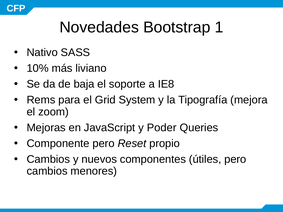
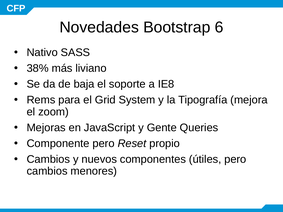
1: 1 -> 6 (219, 27)
10%: 10% -> 38% (38, 68)
Poder: Poder -> Gente (162, 128)
